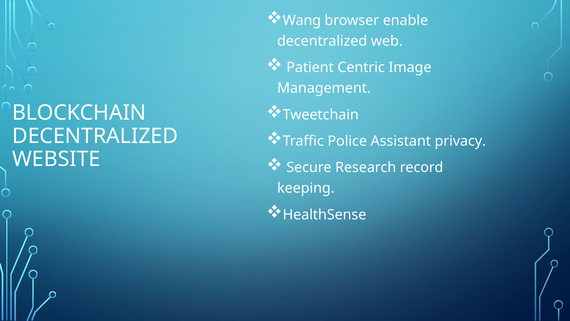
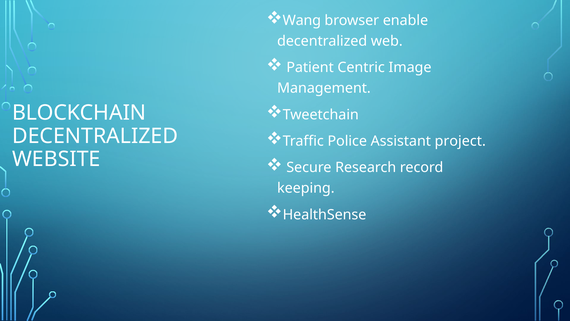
privacy: privacy -> project (460, 141)
